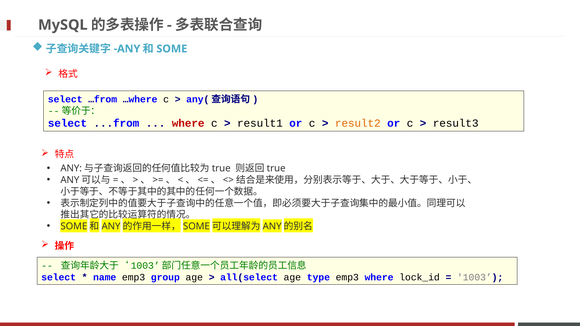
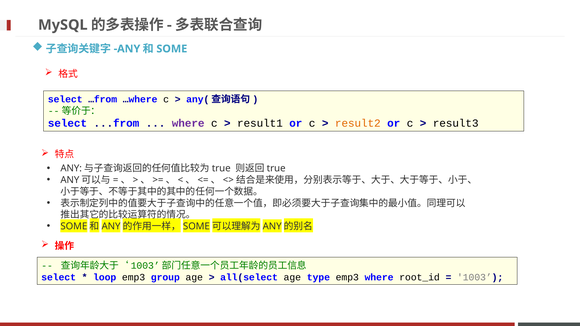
where colour: red -> purple (188, 123)
name: name -> loop (105, 277)
lock_id: lock_id -> root_id (420, 277)
